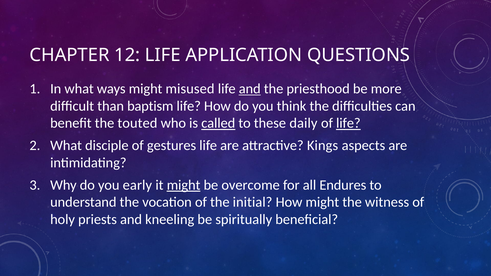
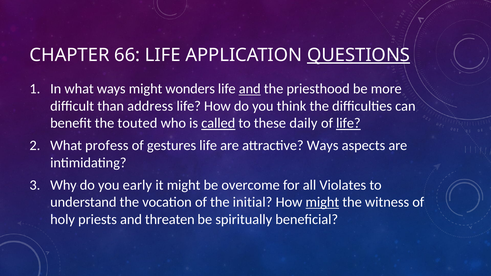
12: 12 -> 66 (127, 55)
QUESTIONS underline: none -> present (359, 55)
misused: misused -> wonders (190, 89)
baptism: baptism -> address (150, 106)
disciple: disciple -> profess (107, 146)
attractive Kings: Kings -> Ways (323, 146)
might underline: present -> none (184, 185)
Endures: Endures -> Violates (343, 185)
might underline: none -> present (322, 202)
kneeling: kneeling -> threaten (170, 220)
